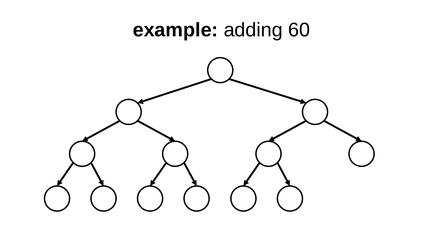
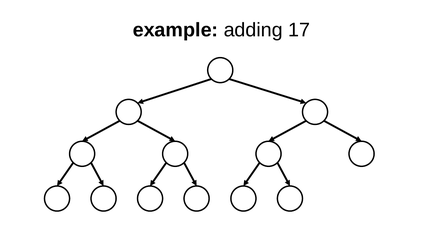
60: 60 -> 17 (299, 30)
